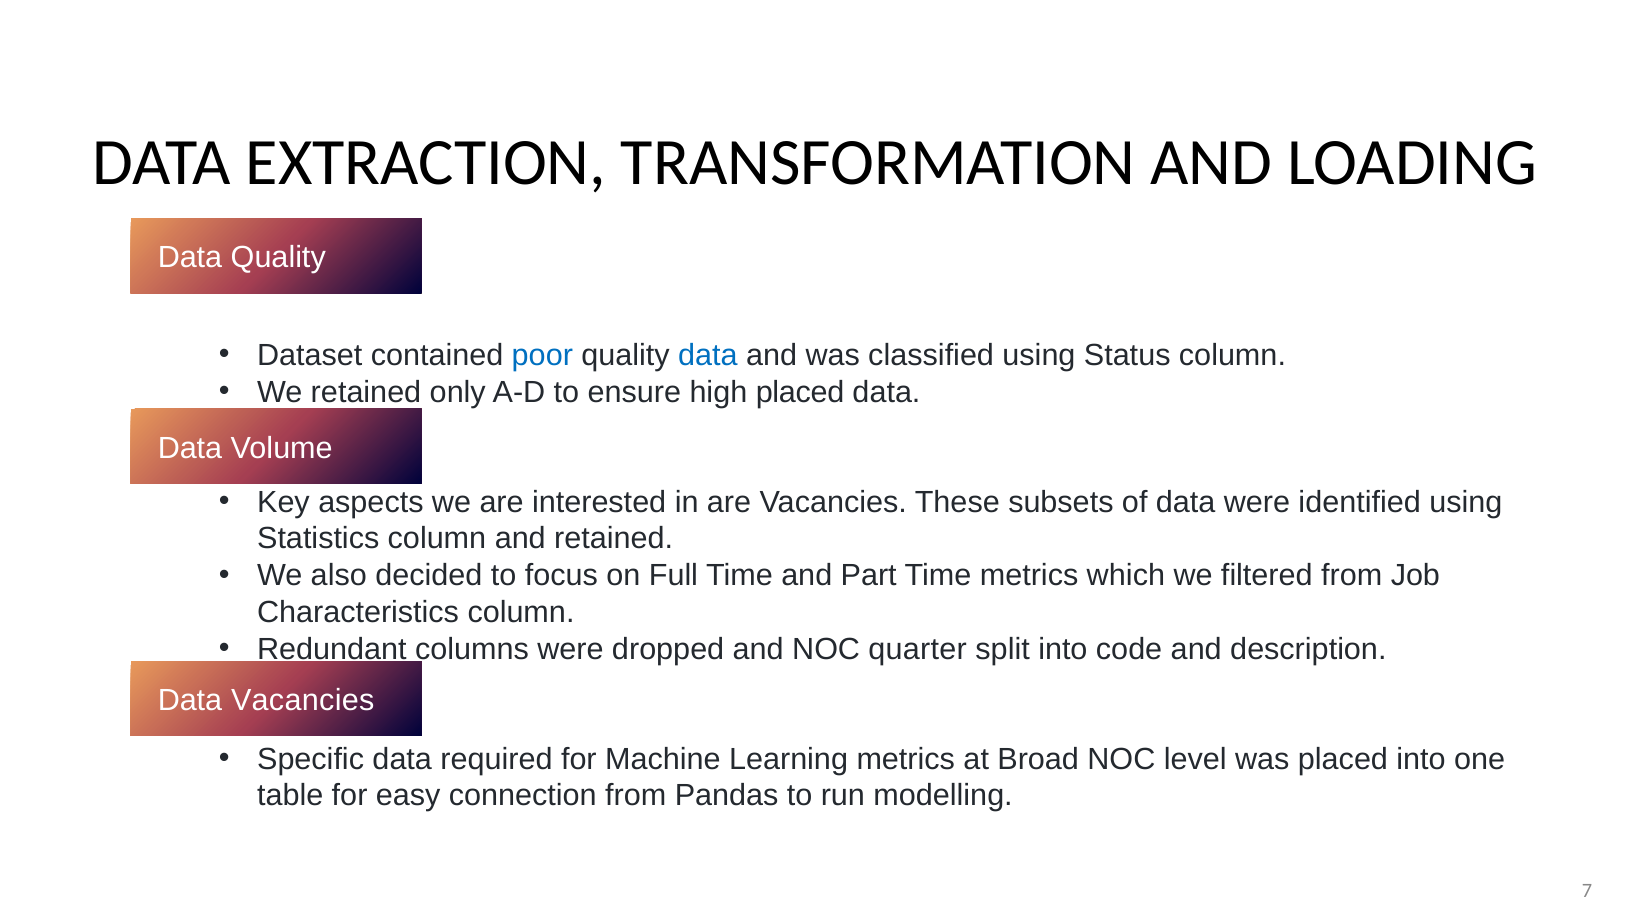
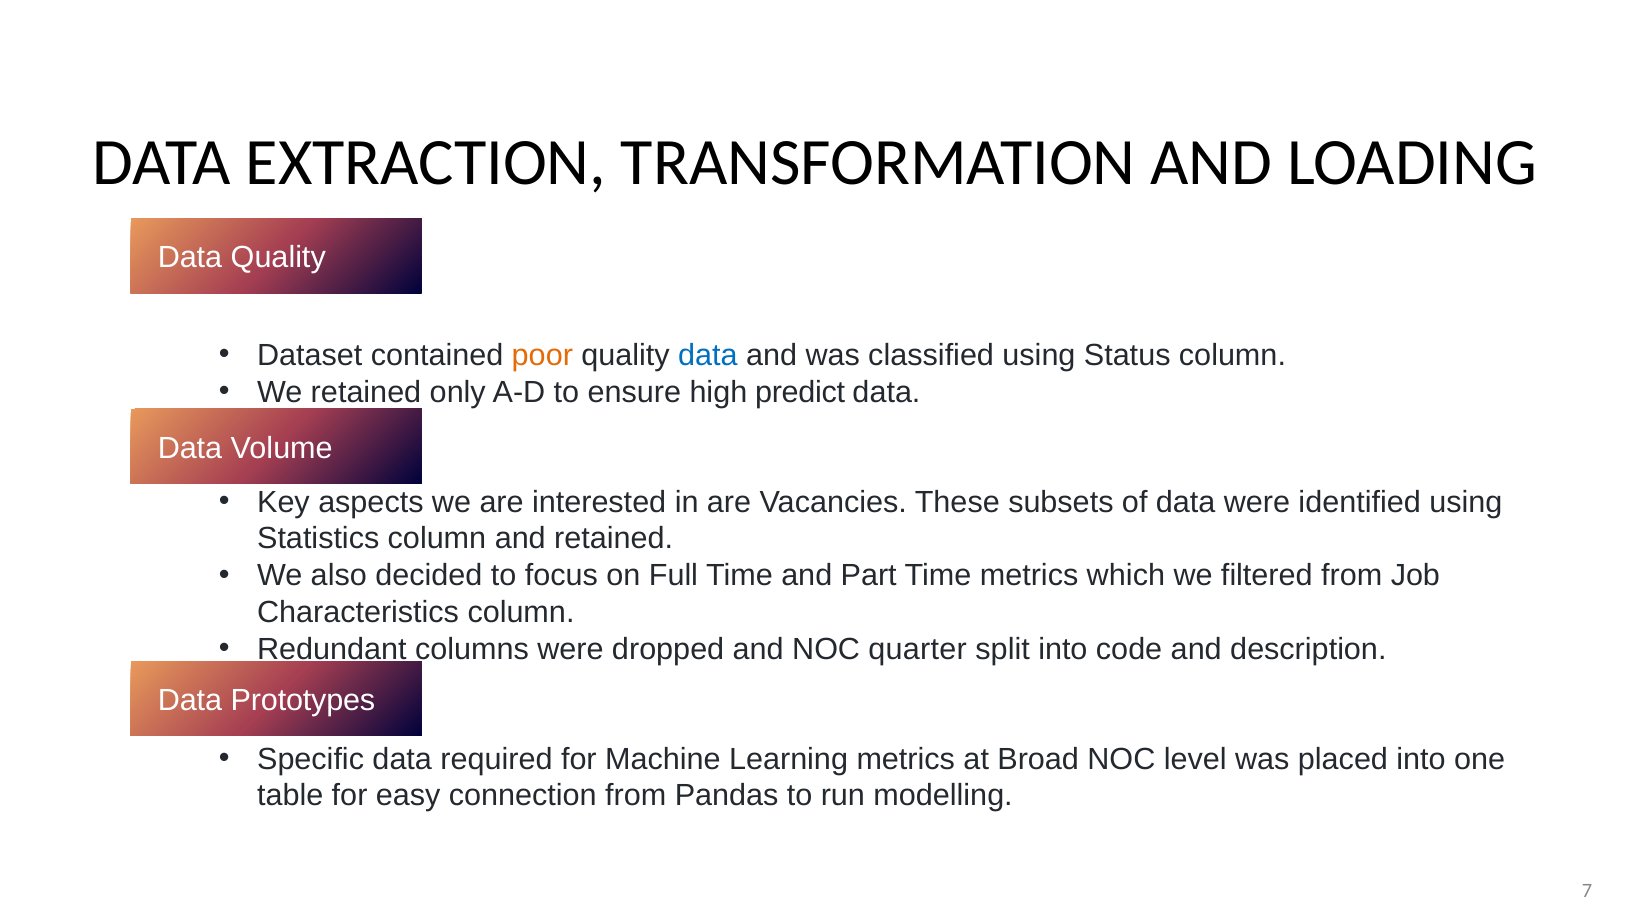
poor colour: blue -> orange (542, 356)
high placed: placed -> predict (800, 392)
Data Vacancies: Vacancies -> Prototypes (303, 701)
